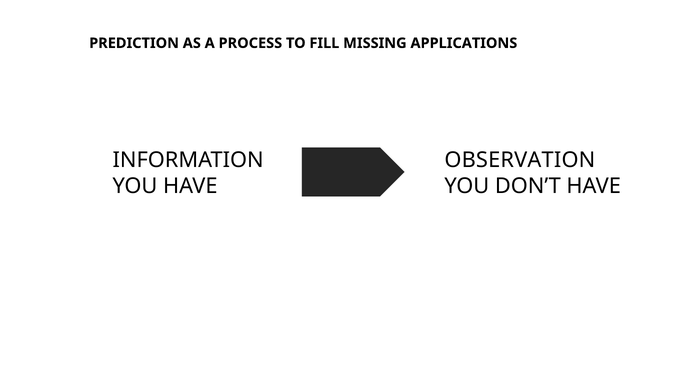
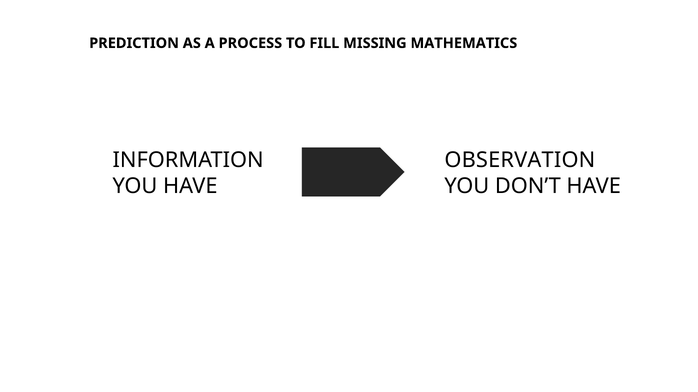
APPLICATIONS: APPLICATIONS -> MATHEMATICS (464, 43)
